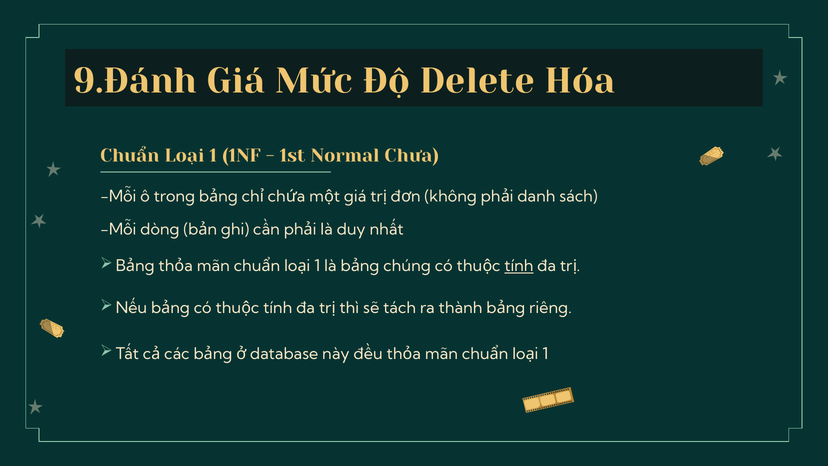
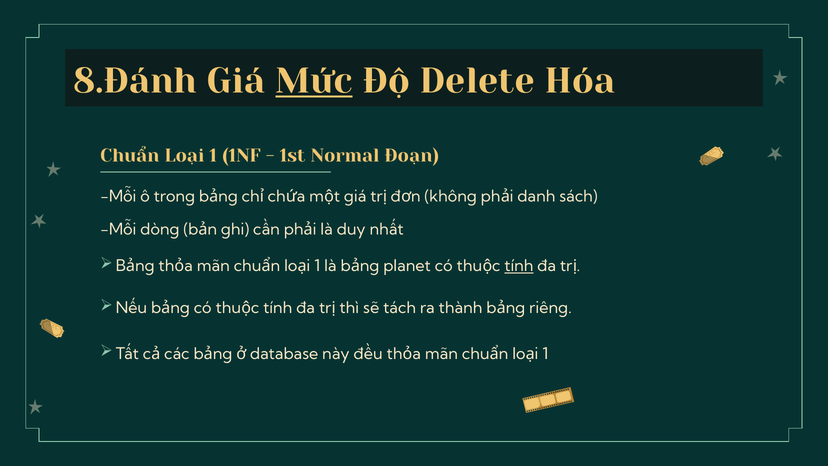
9.Đánh: 9.Đánh -> 8.Đánh (135, 81)
Mức underline: none -> present (314, 81)
Chưa: Chưa -> Đoạn (412, 156)
chúng: chúng -> planet (407, 266)
